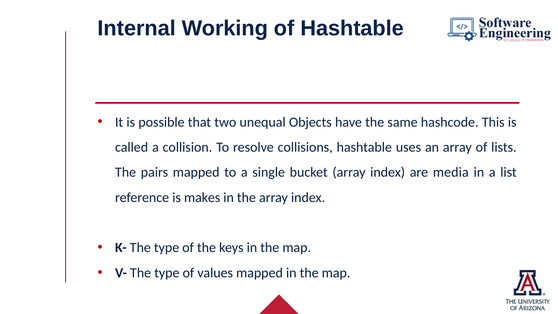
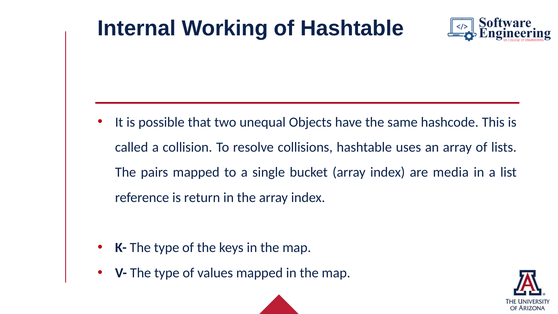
makes: makes -> return (202, 197)
